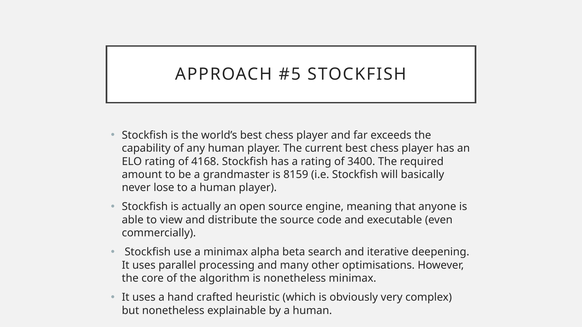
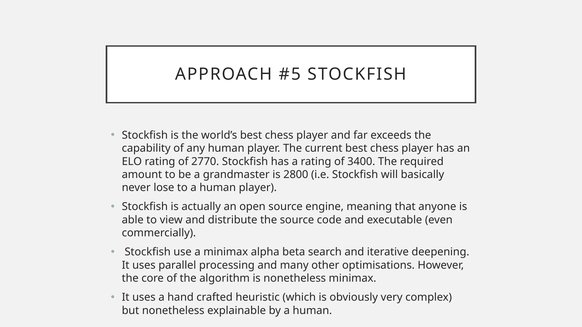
4168: 4168 -> 2770 (205, 162)
8159: 8159 -> 2800 (296, 175)
